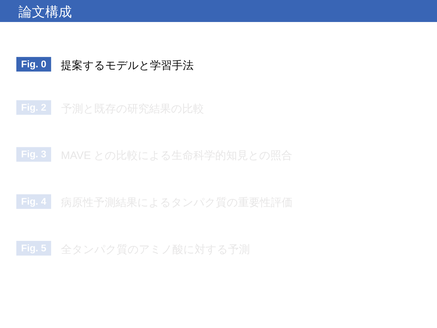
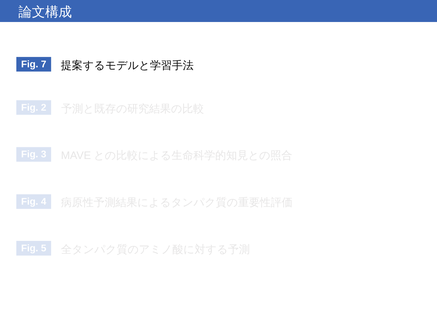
0: 0 -> 7 (44, 64)
